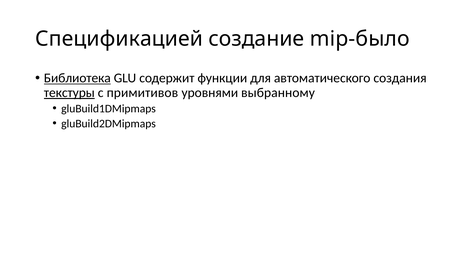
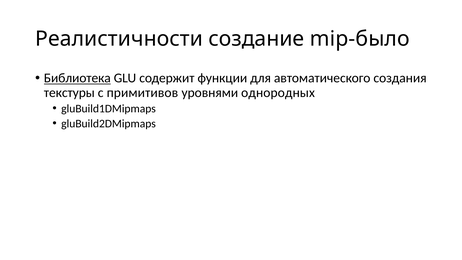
Спецификацией: Спецификацией -> Реалистичности (119, 39)
текстуры underline: present -> none (69, 93)
выбранному: выбранному -> однородных (278, 93)
